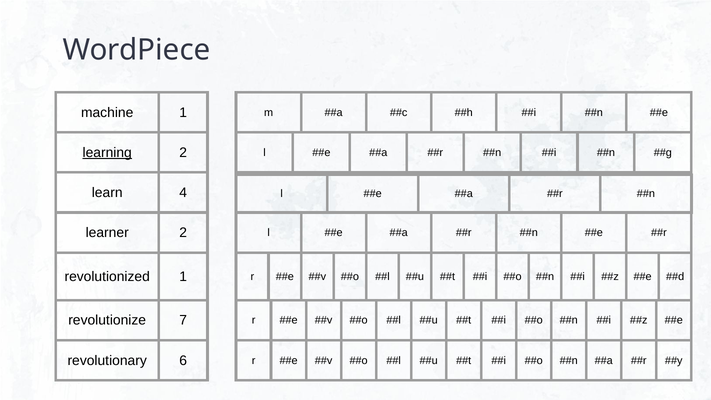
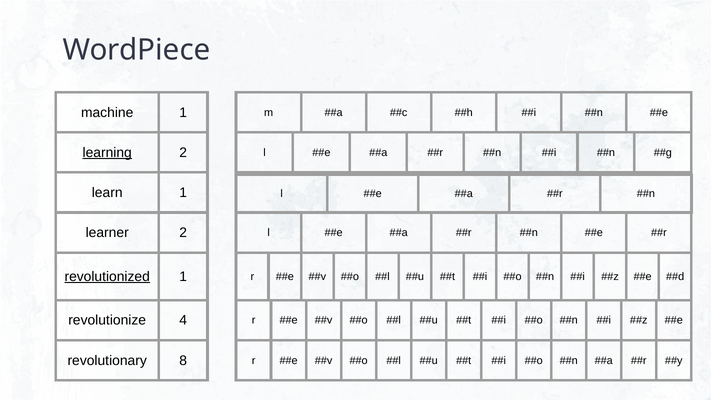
learn 4: 4 -> 1 (183, 193)
revolutionized underline: none -> present (107, 277)
7: 7 -> 4 (183, 320)
6: 6 -> 8 (183, 360)
